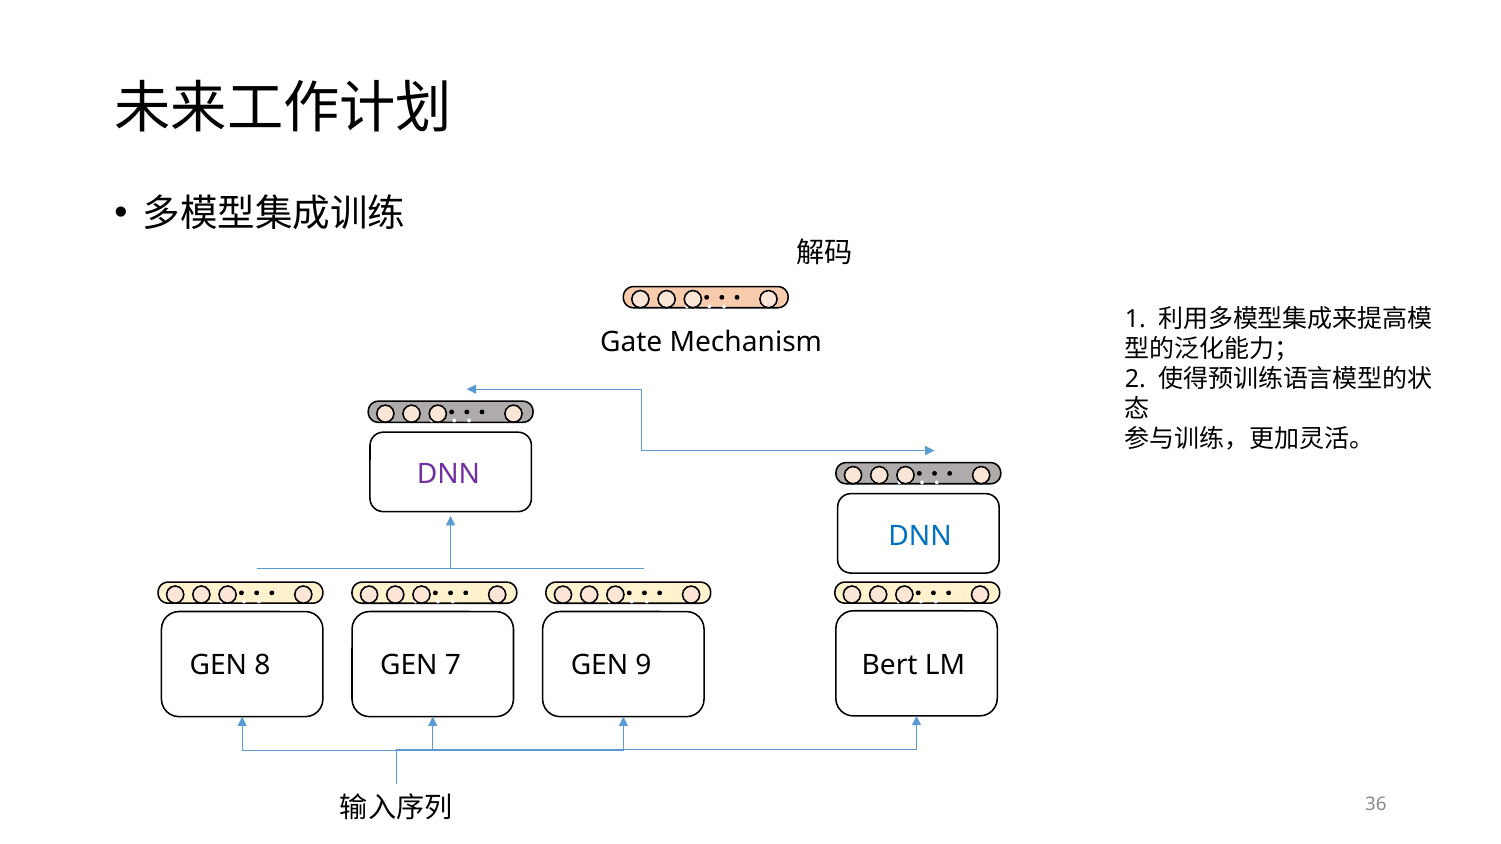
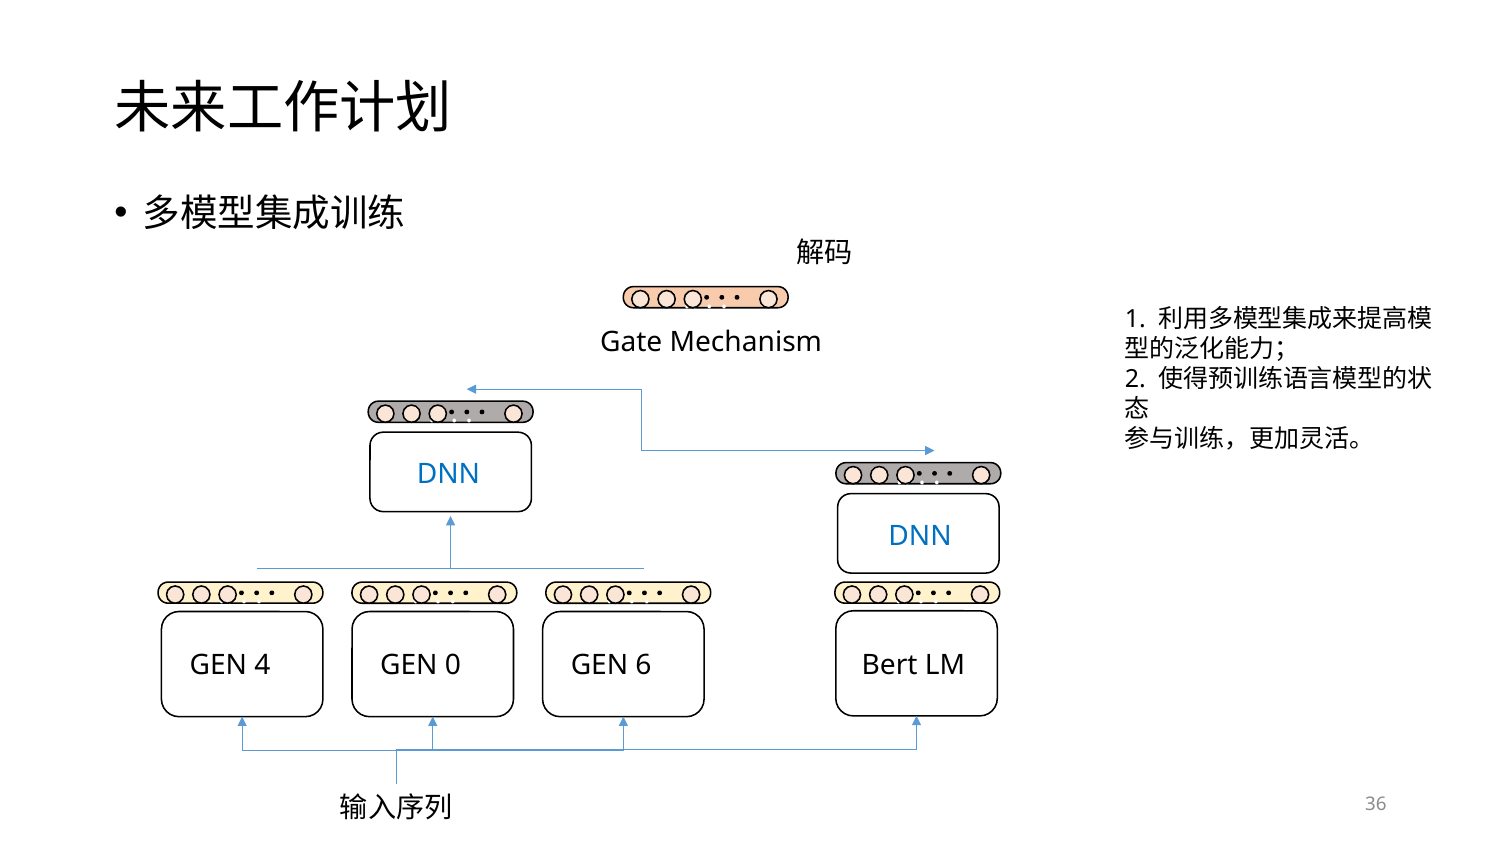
DNN colour: purple -> blue (448, 474)
8: 8 -> 4 (262, 666)
7: 7 -> 0 (453, 666)
9: 9 -> 6 (644, 666)
